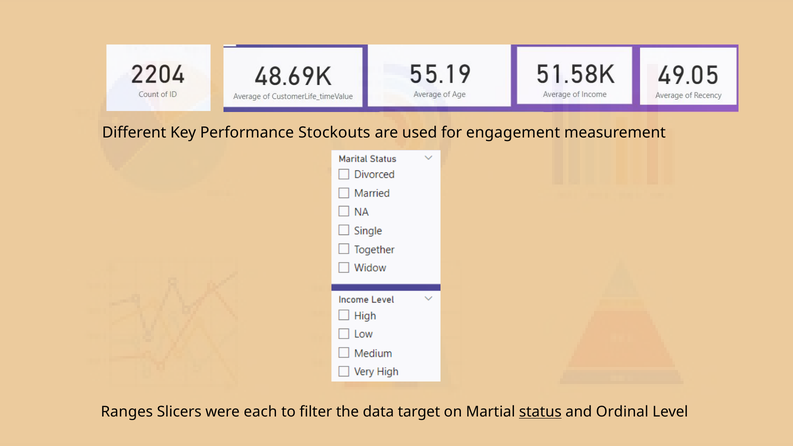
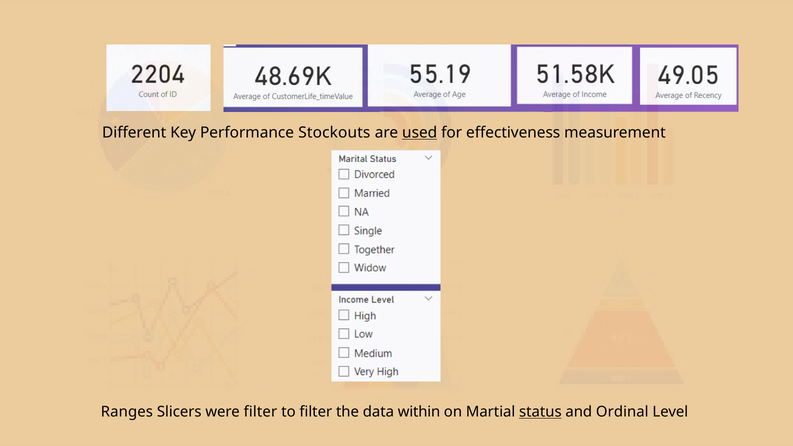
used underline: none -> present (420, 133)
engagement: engagement -> effectiveness (513, 133)
were each: each -> filter (260, 412)
target: target -> within (419, 412)
